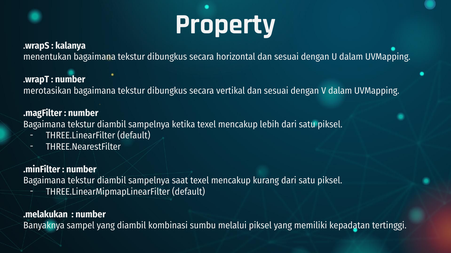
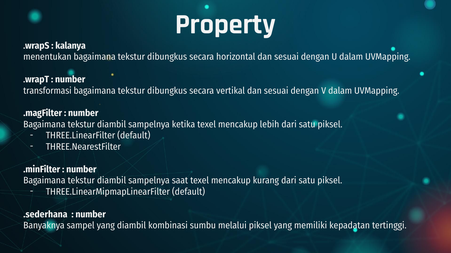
merotasikan: merotasikan -> transformasi (47, 91)
.melakukan: .melakukan -> .sederhana (45, 215)
